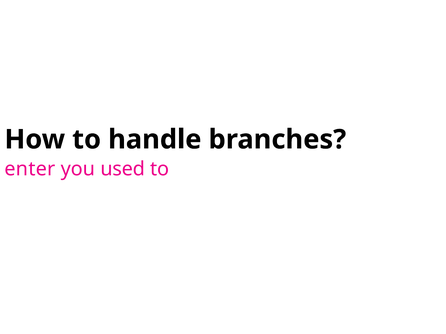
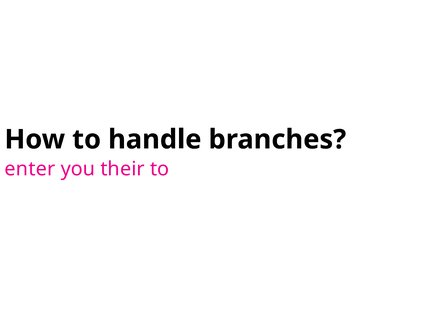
used: used -> their (123, 169)
